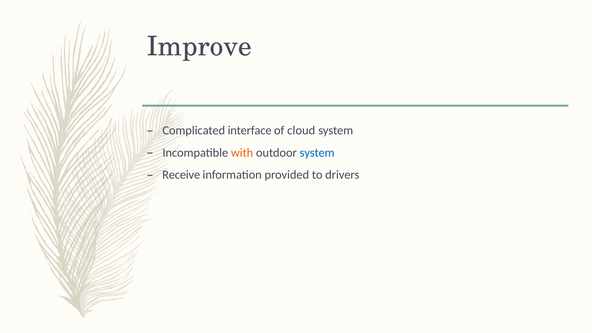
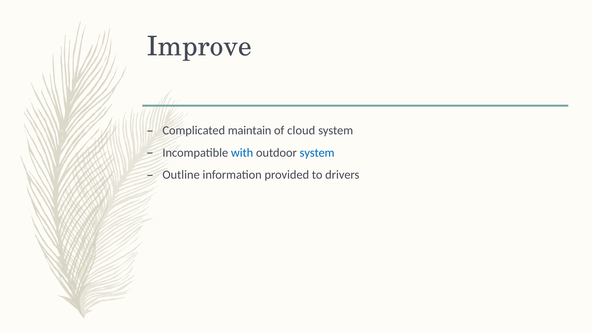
interface: interface -> maintain (250, 131)
with colour: orange -> blue (242, 153)
Receive: Receive -> Outline (181, 175)
